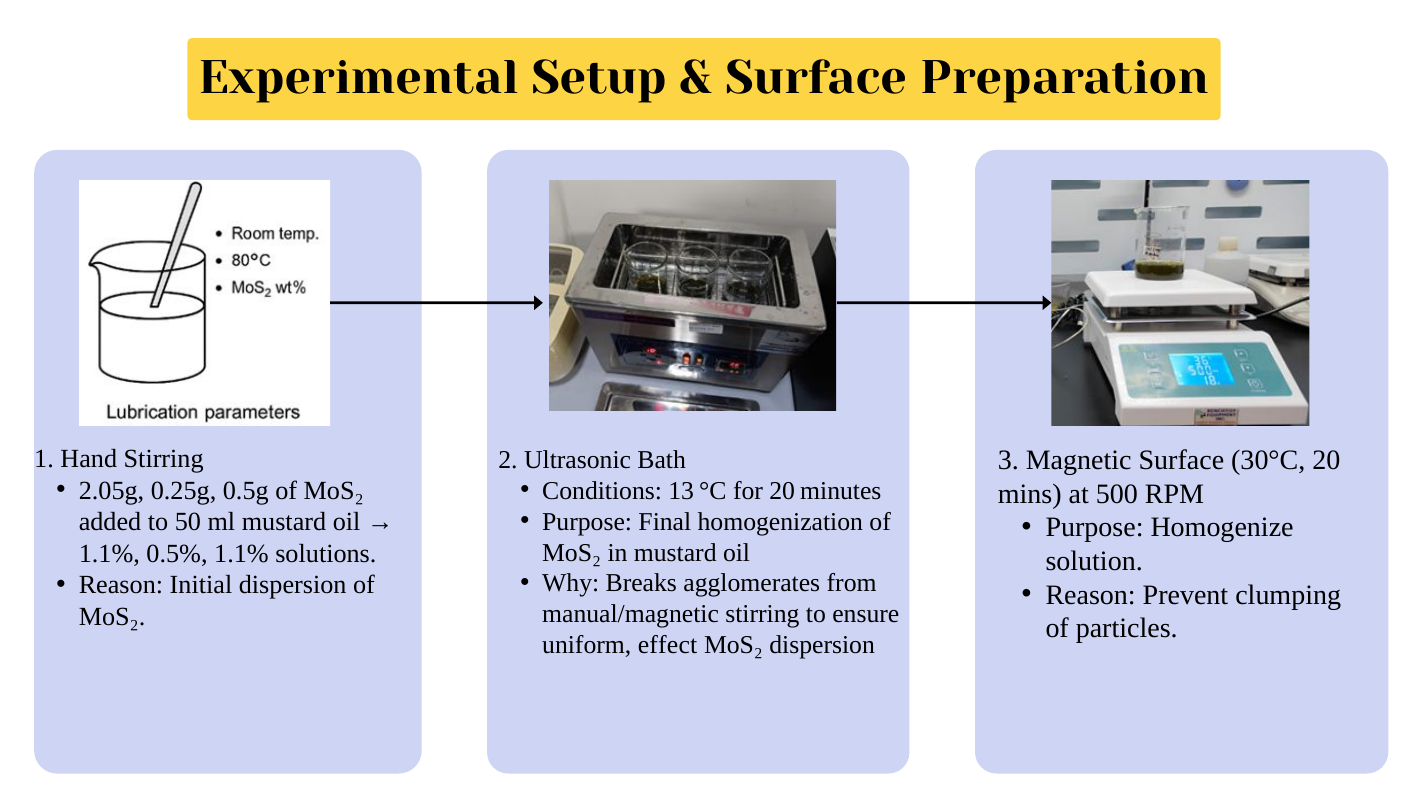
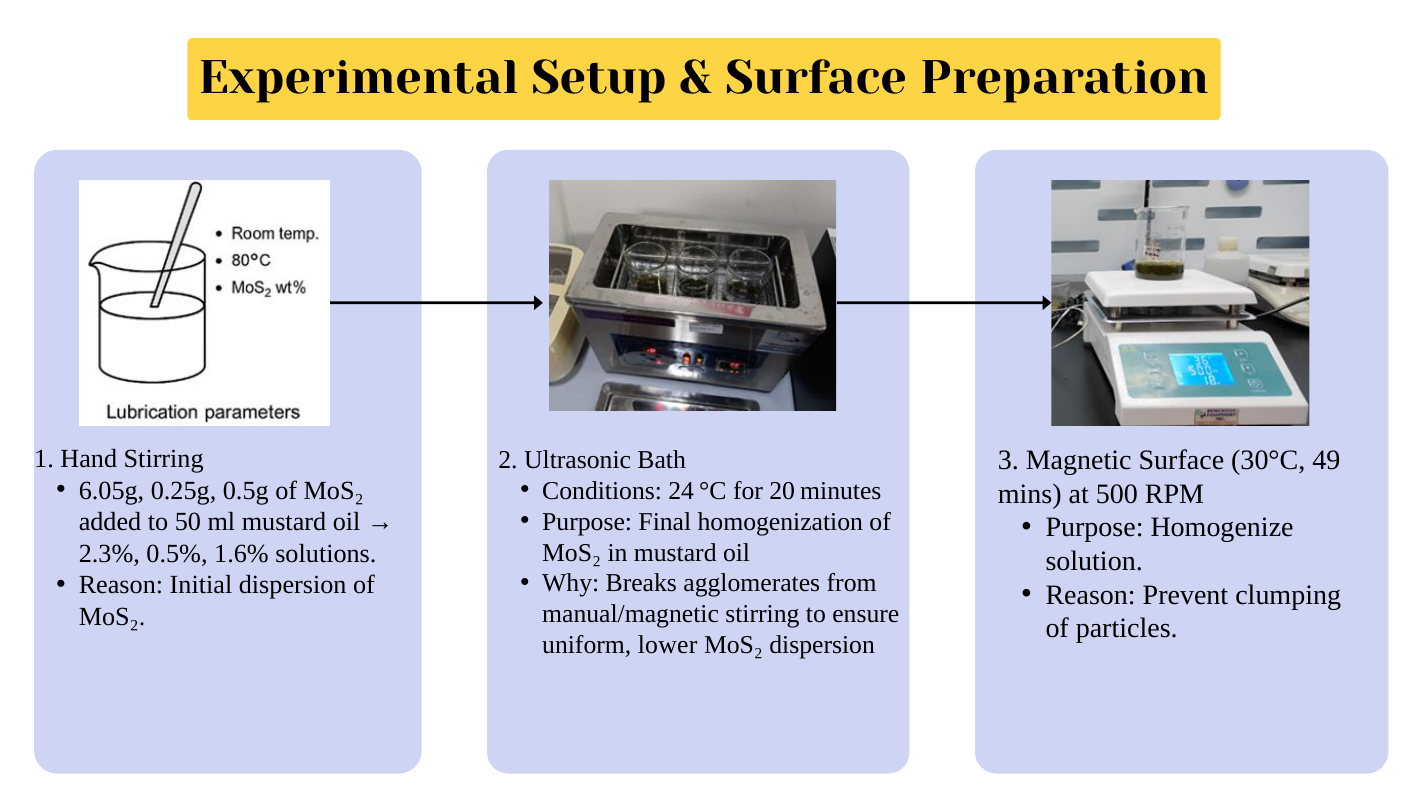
30°C 20: 20 -> 49 (1326, 460)
2.05g: 2.05g -> 6.05g (112, 491)
13: 13 -> 24 (681, 491)
1.1%: 1.1% -> 2.3% (109, 554)
0.5% 1.1%: 1.1% -> 1.6% (241, 554)
effect: effect -> lower (668, 645)
